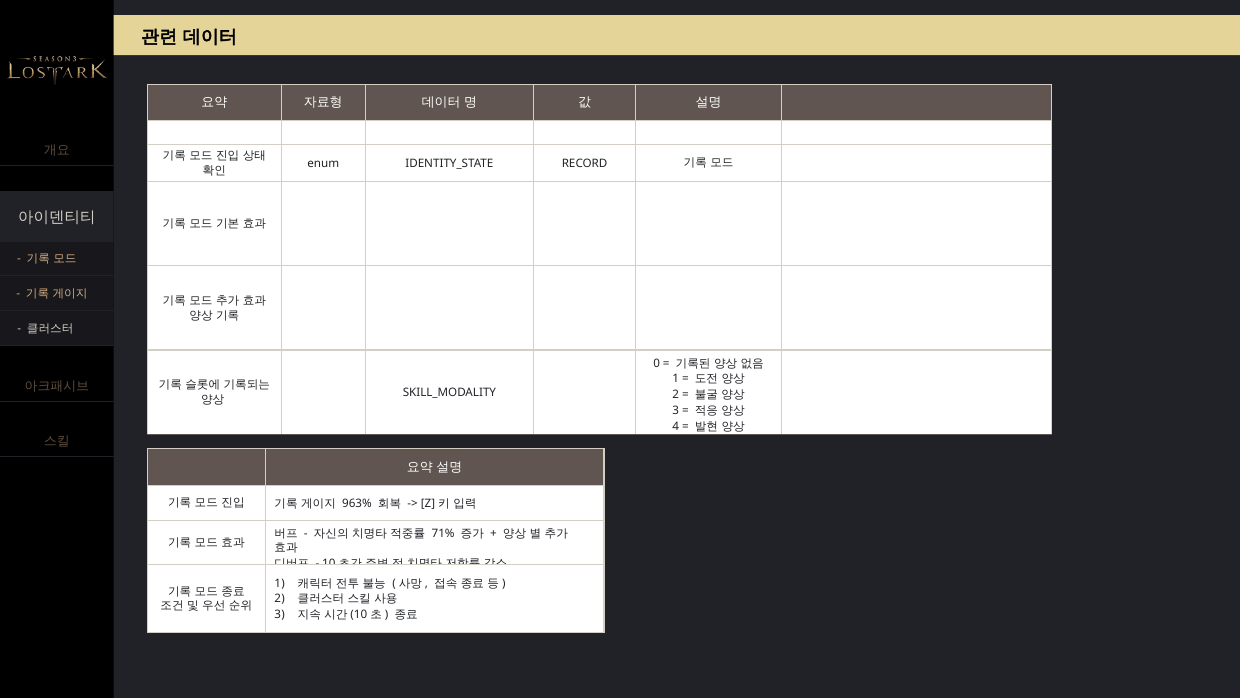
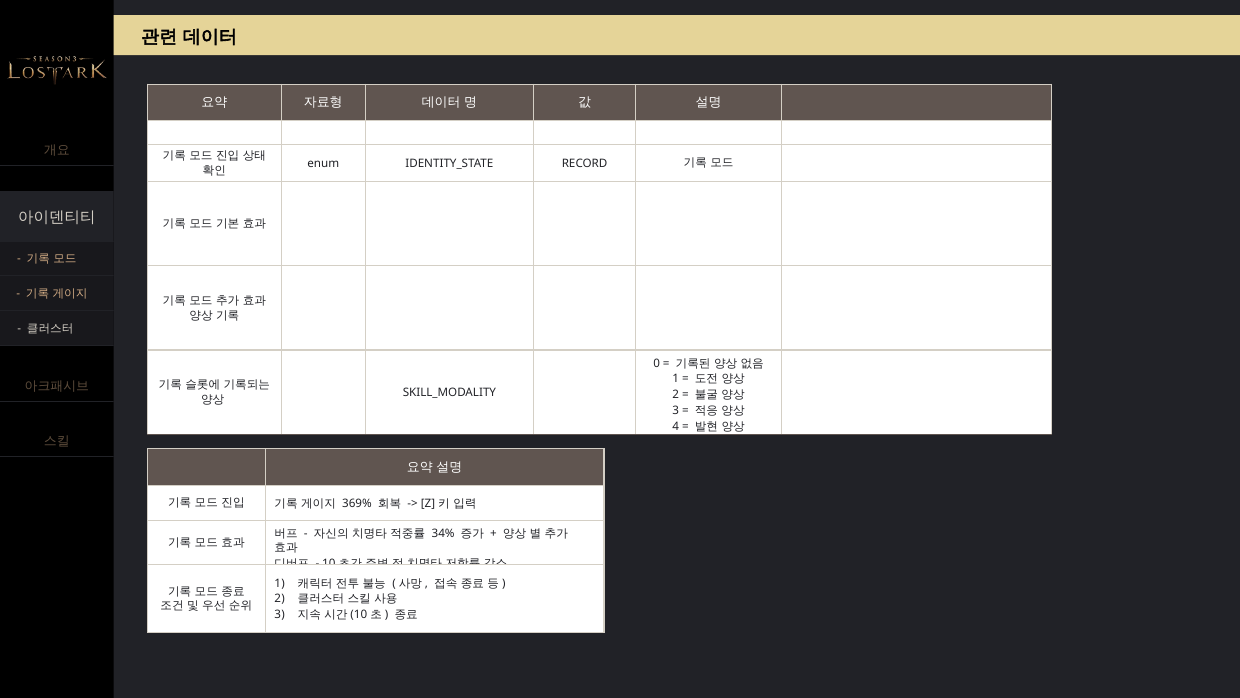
963%: 963% -> 369% (357, 503)
71%: 71% -> 34% (443, 533)
